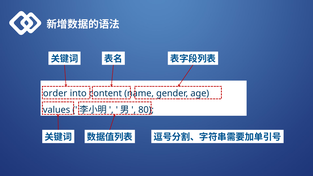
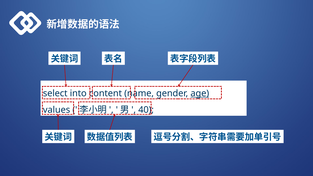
order: order -> select (55, 93)
age underline: none -> present (200, 93)
80: 80 -> 40 (146, 110)
